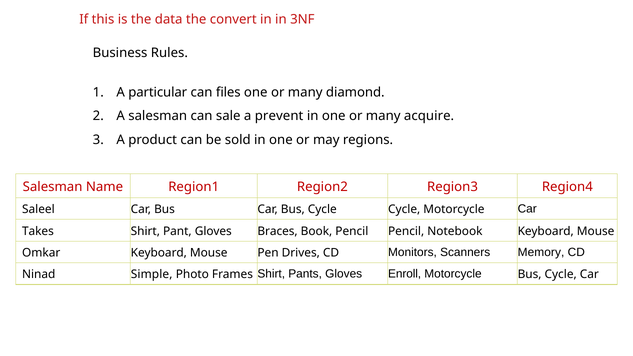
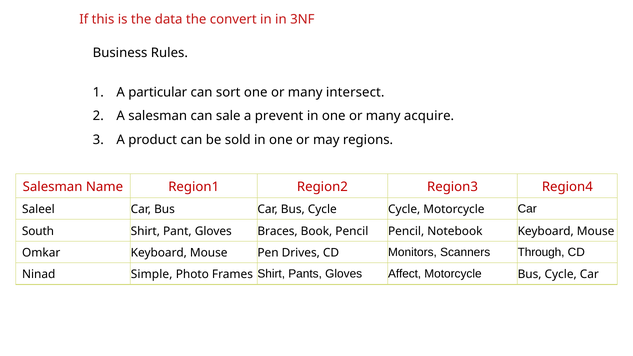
files: files -> sort (228, 92)
diamond: diamond -> intersect (355, 92)
Takes: Takes -> South (38, 231)
Memory: Memory -> Through (541, 252)
Enroll: Enroll -> Affect (405, 274)
